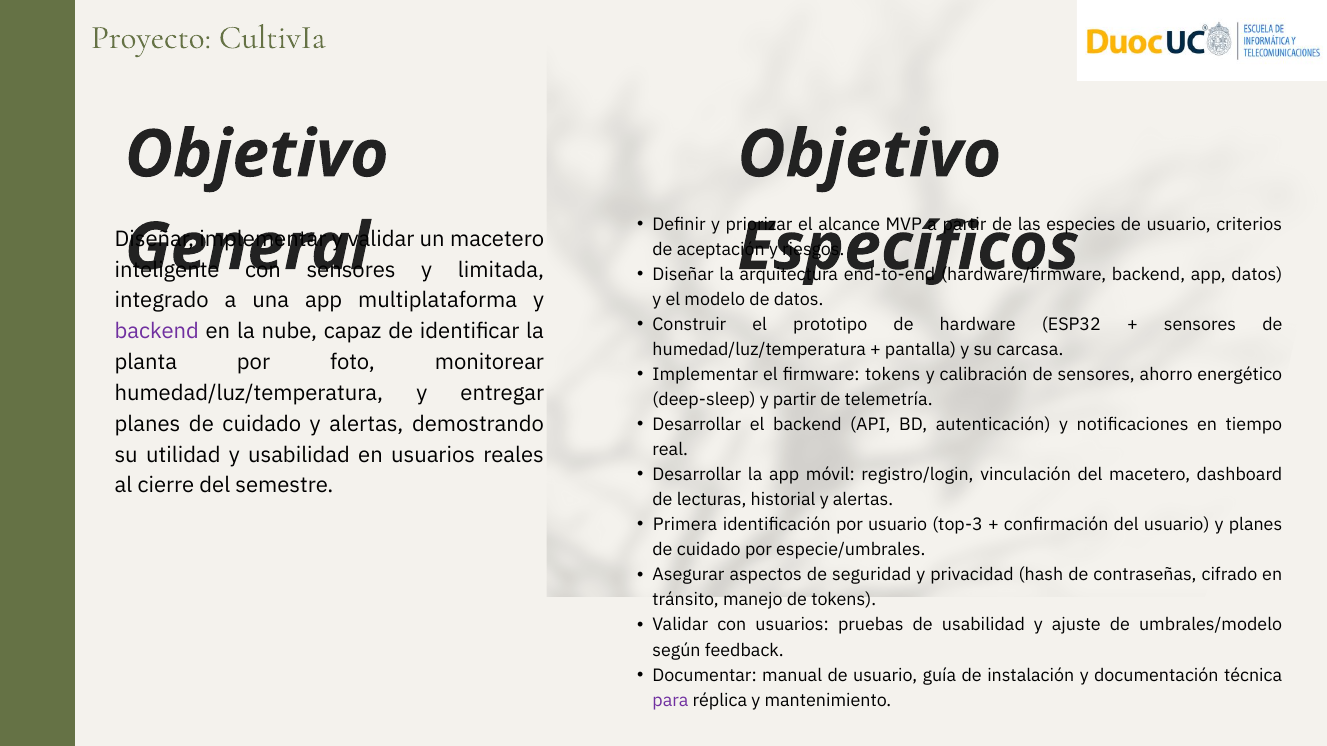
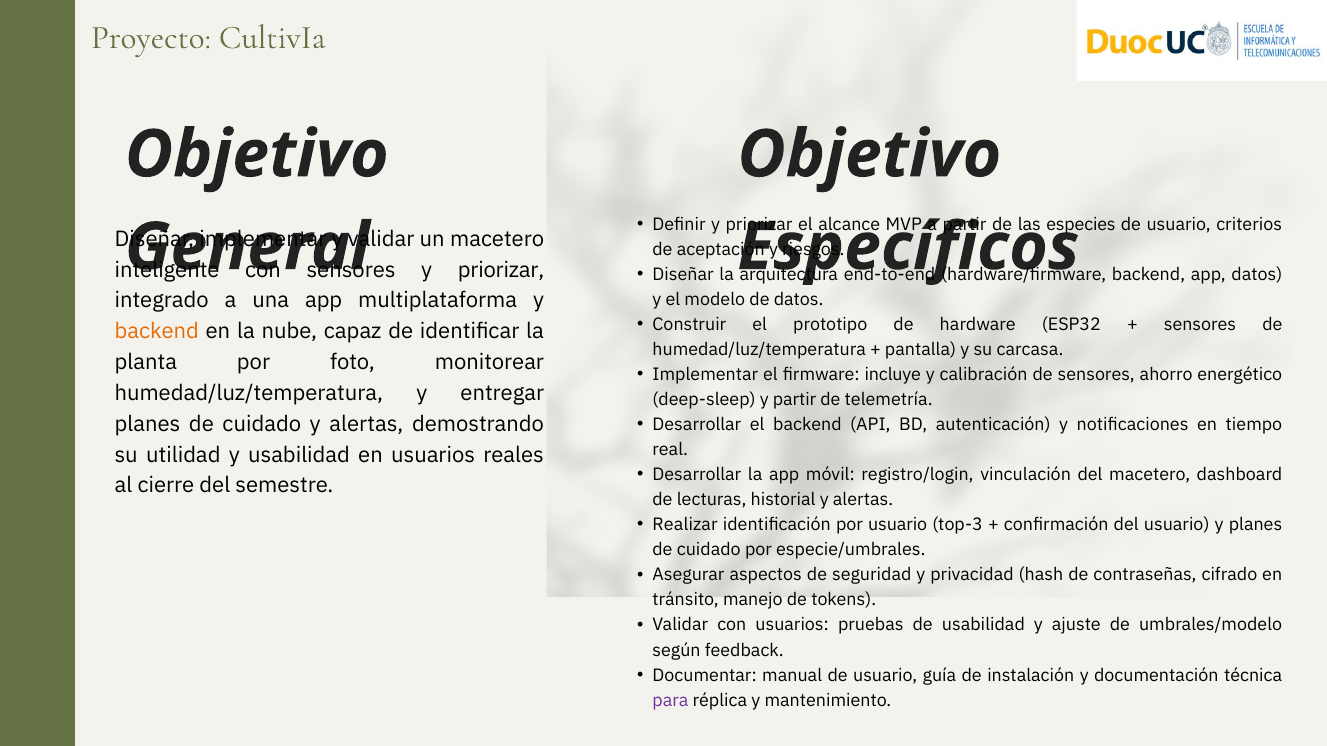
limitada: limitada -> priorizar (501, 270)
backend colour: purple -> orange (157, 332)
firmware tokens: tokens -> incluye (893, 375)
Primera: Primera -> Realizar (685, 525)
